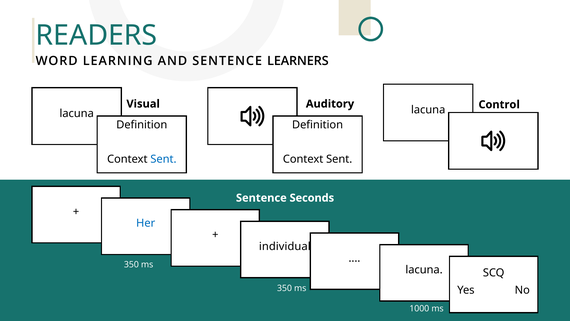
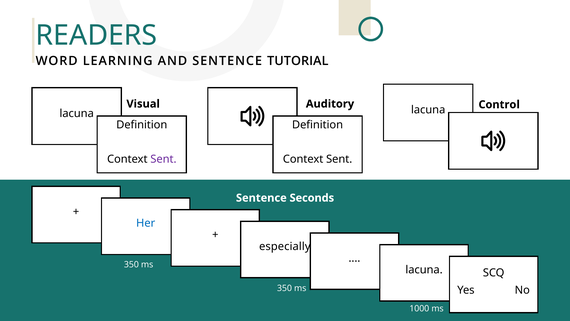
LEARNERS: LEARNERS -> TUTORIAL (298, 61)
Sent colour: blue -> purple (163, 159)
individual: individual -> especially (285, 246)
